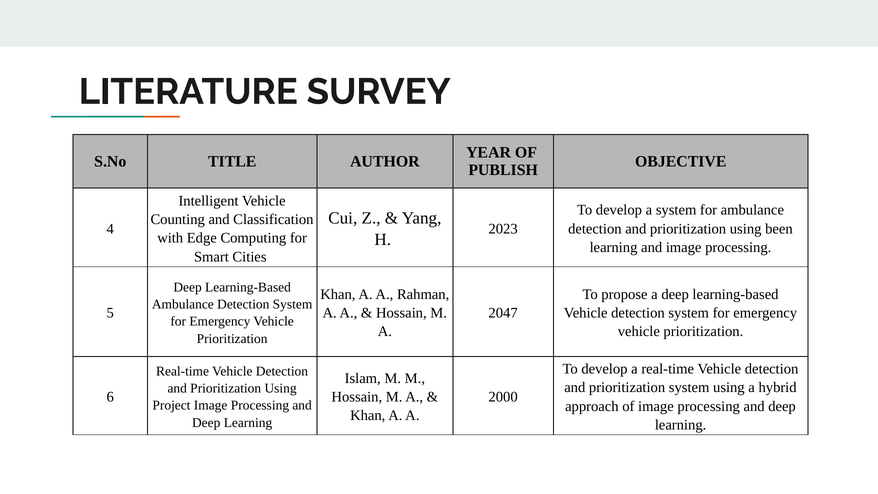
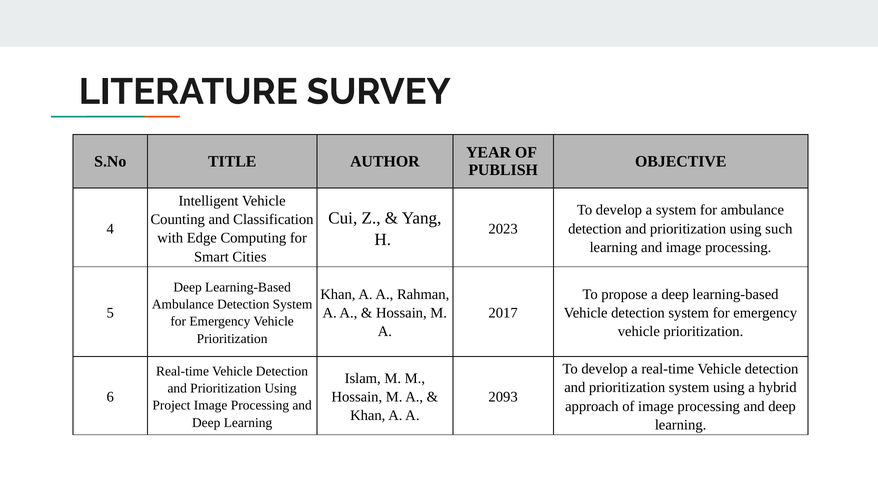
been: been -> such (779, 229)
2047: 2047 -> 2017 (503, 313)
2000: 2000 -> 2093 (503, 397)
